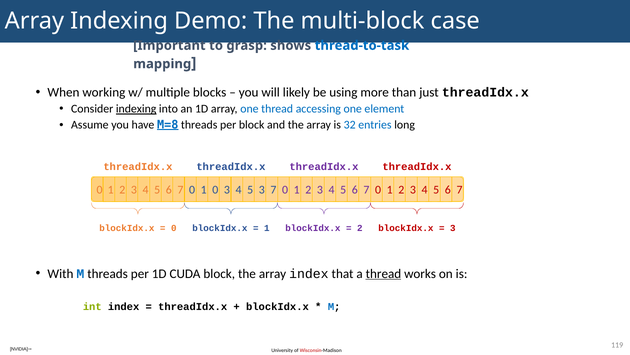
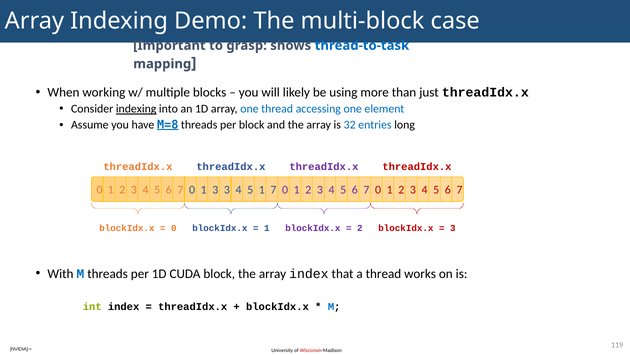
1 0: 0 -> 3 (215, 190)
5 3: 3 -> 1 (262, 190)
thread underline: present -> none (383, 273)
